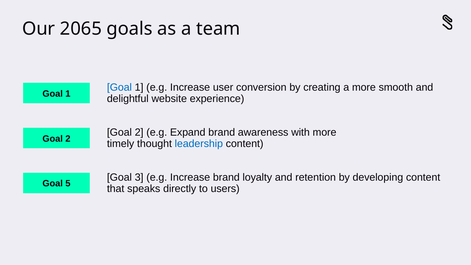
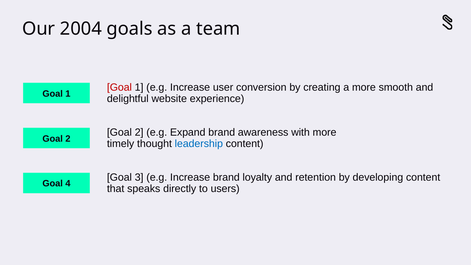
2065: 2065 -> 2004 (81, 29)
Goal colour: blue -> red (119, 87)
5: 5 -> 4 (68, 184)
